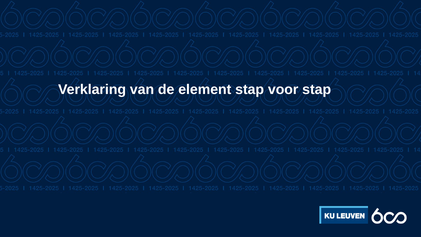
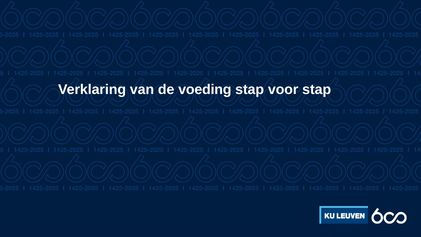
element: element -> voeding (205, 90)
